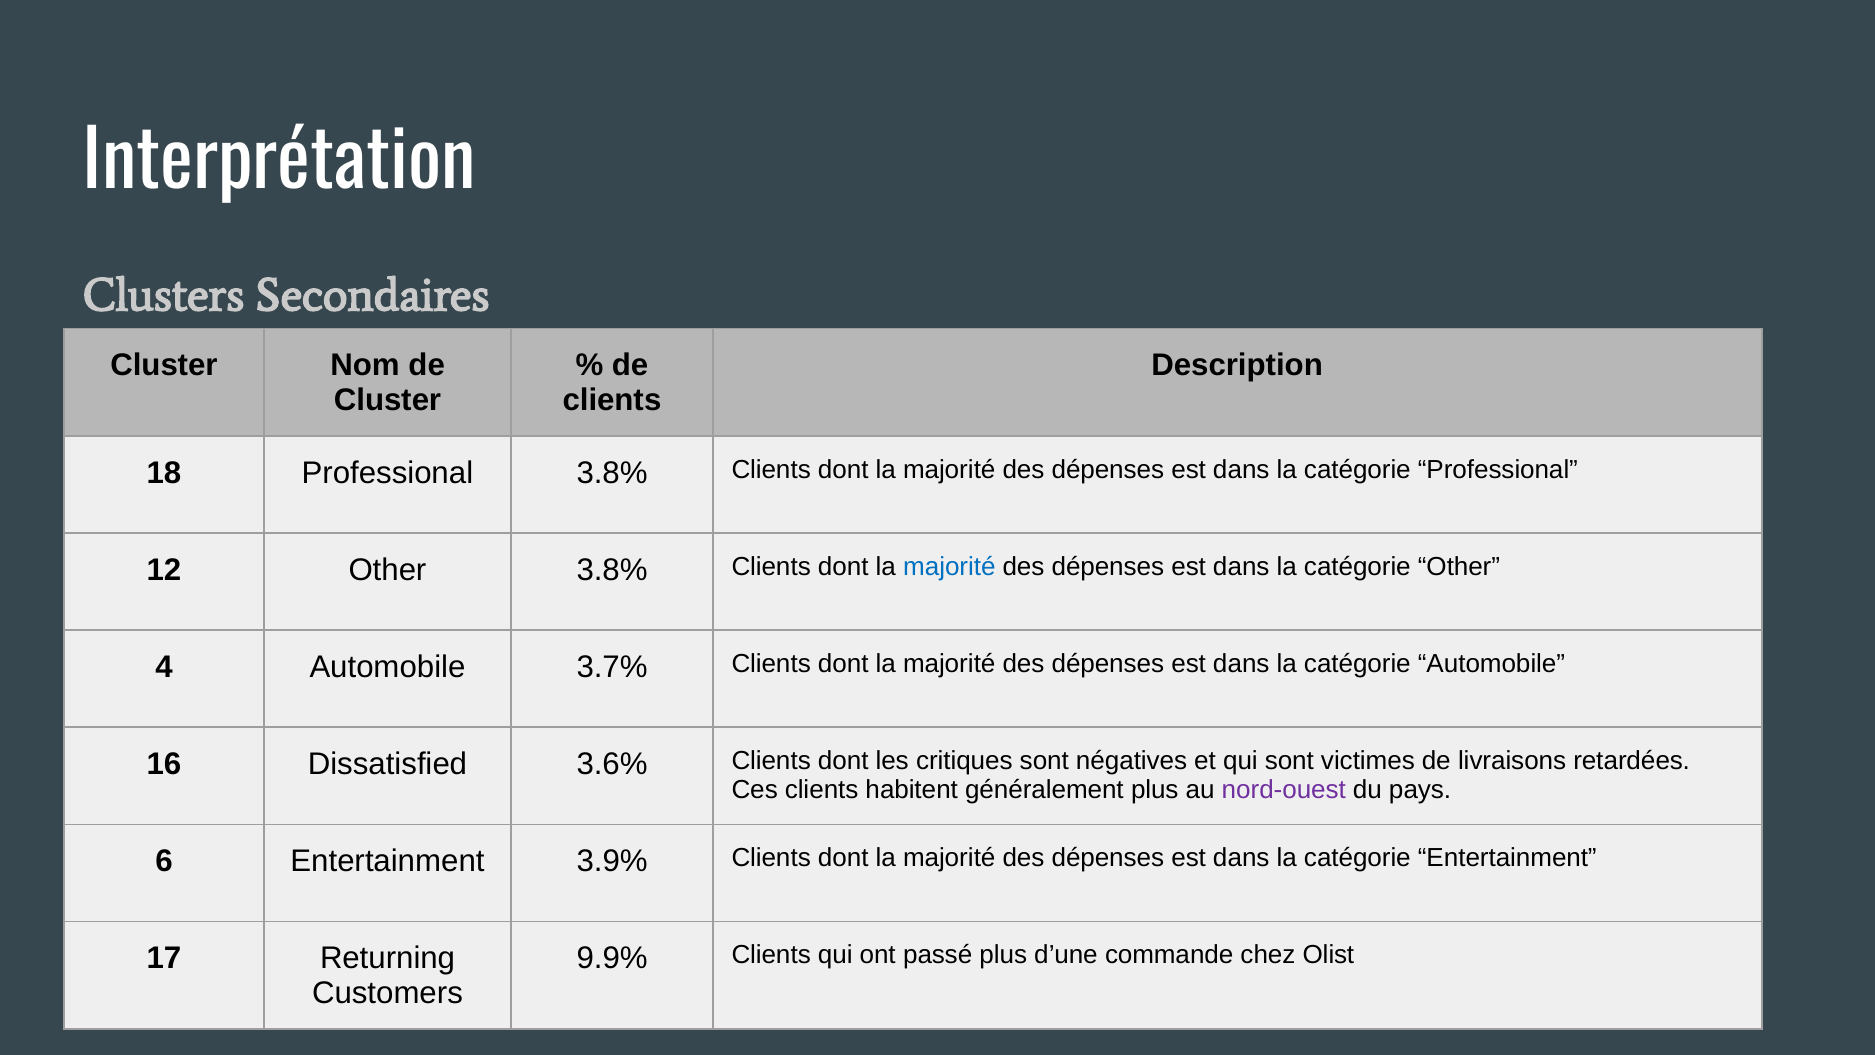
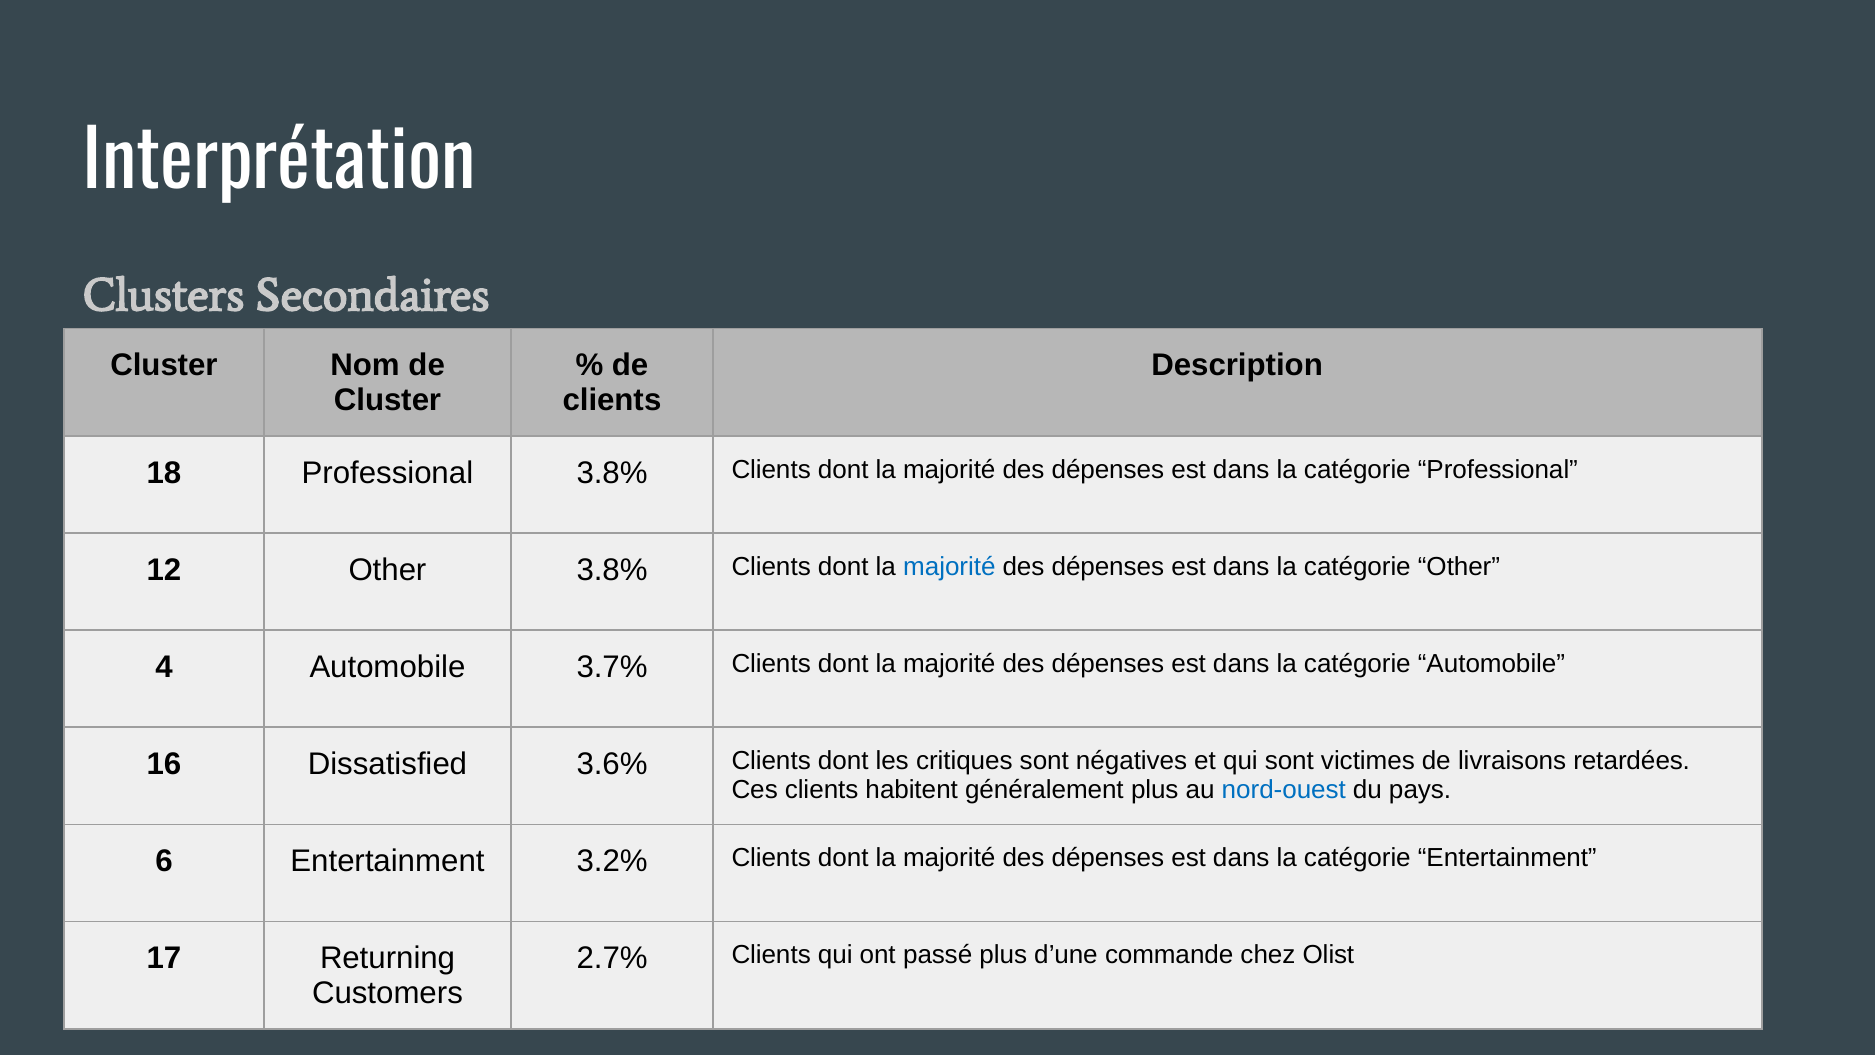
nord-ouest colour: purple -> blue (1284, 790)
3.9%: 3.9% -> 3.2% (612, 861)
9.9%: 9.9% -> 2.7% (612, 958)
